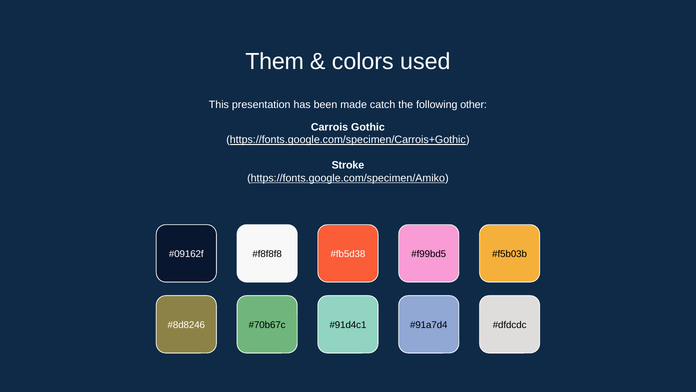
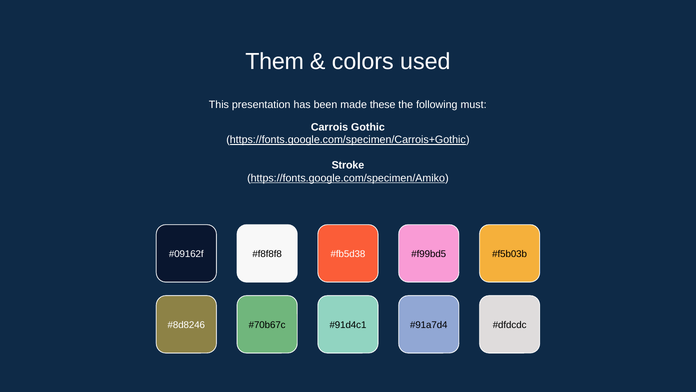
catch: catch -> these (383, 104)
other: other -> must (474, 104)
